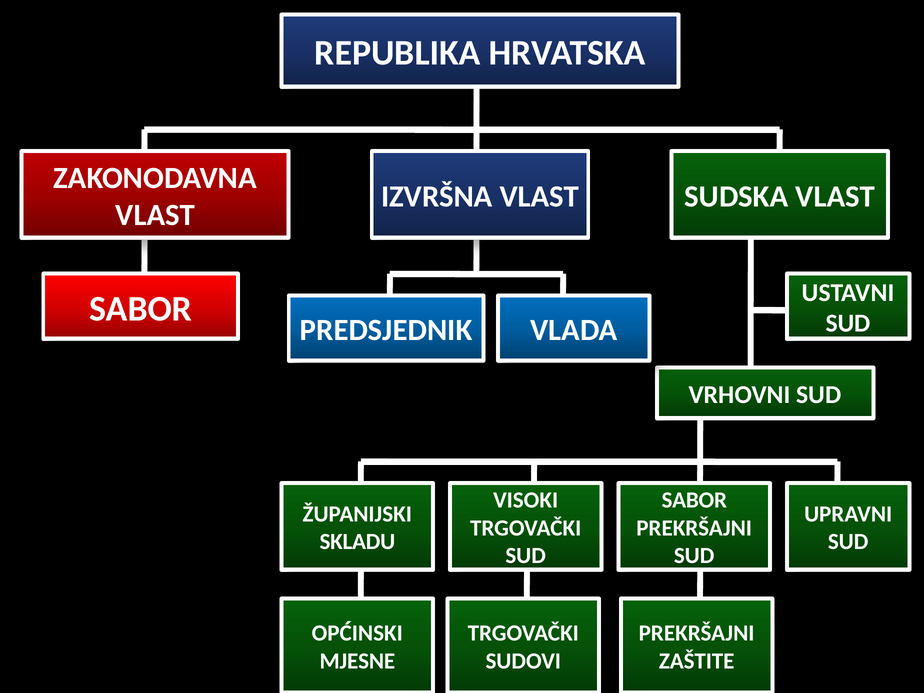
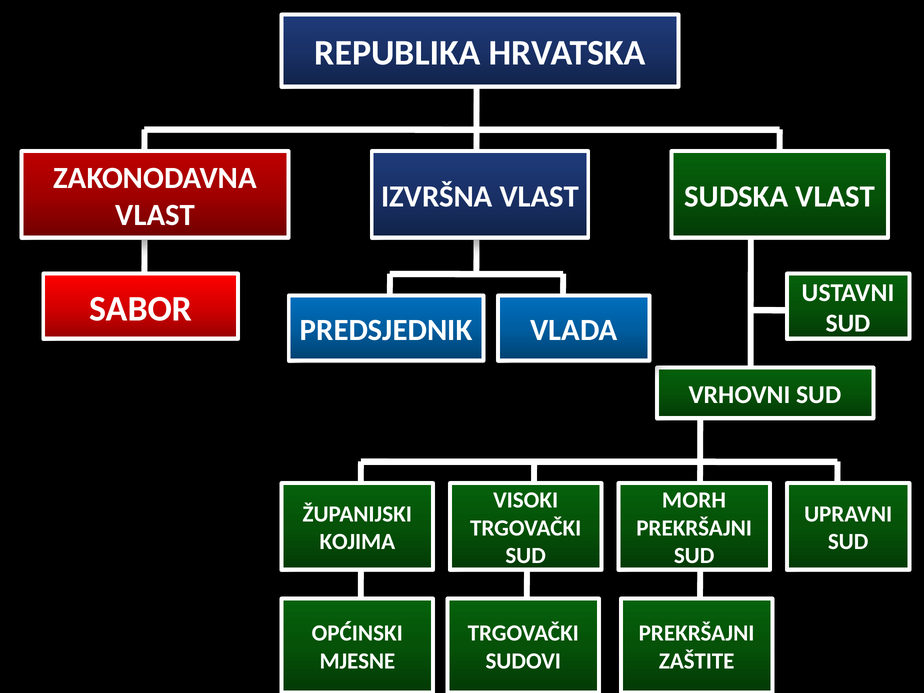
SABOR: SABOR -> MORH (694, 500)
SKLADU: SKLADU -> KOJIMA (357, 542)
